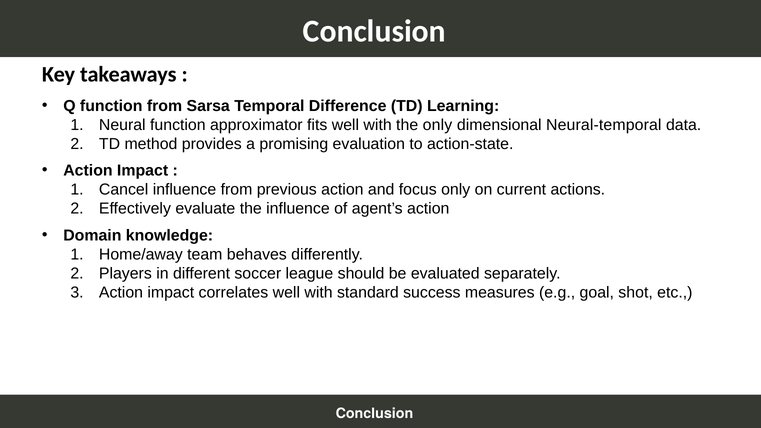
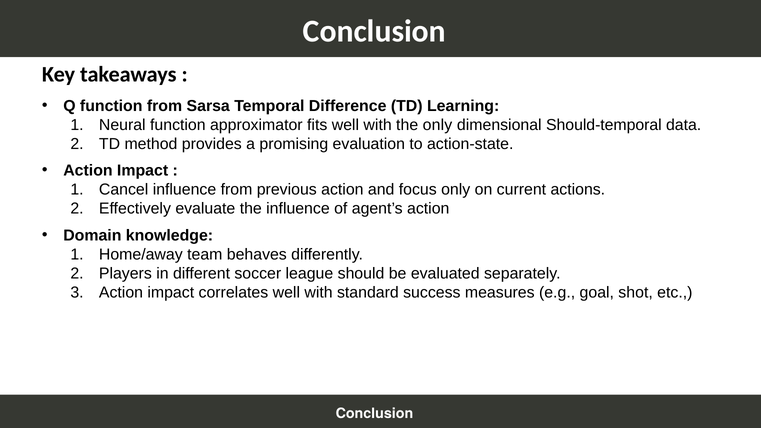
Neural-temporal: Neural-temporal -> Should-temporal (604, 125)
